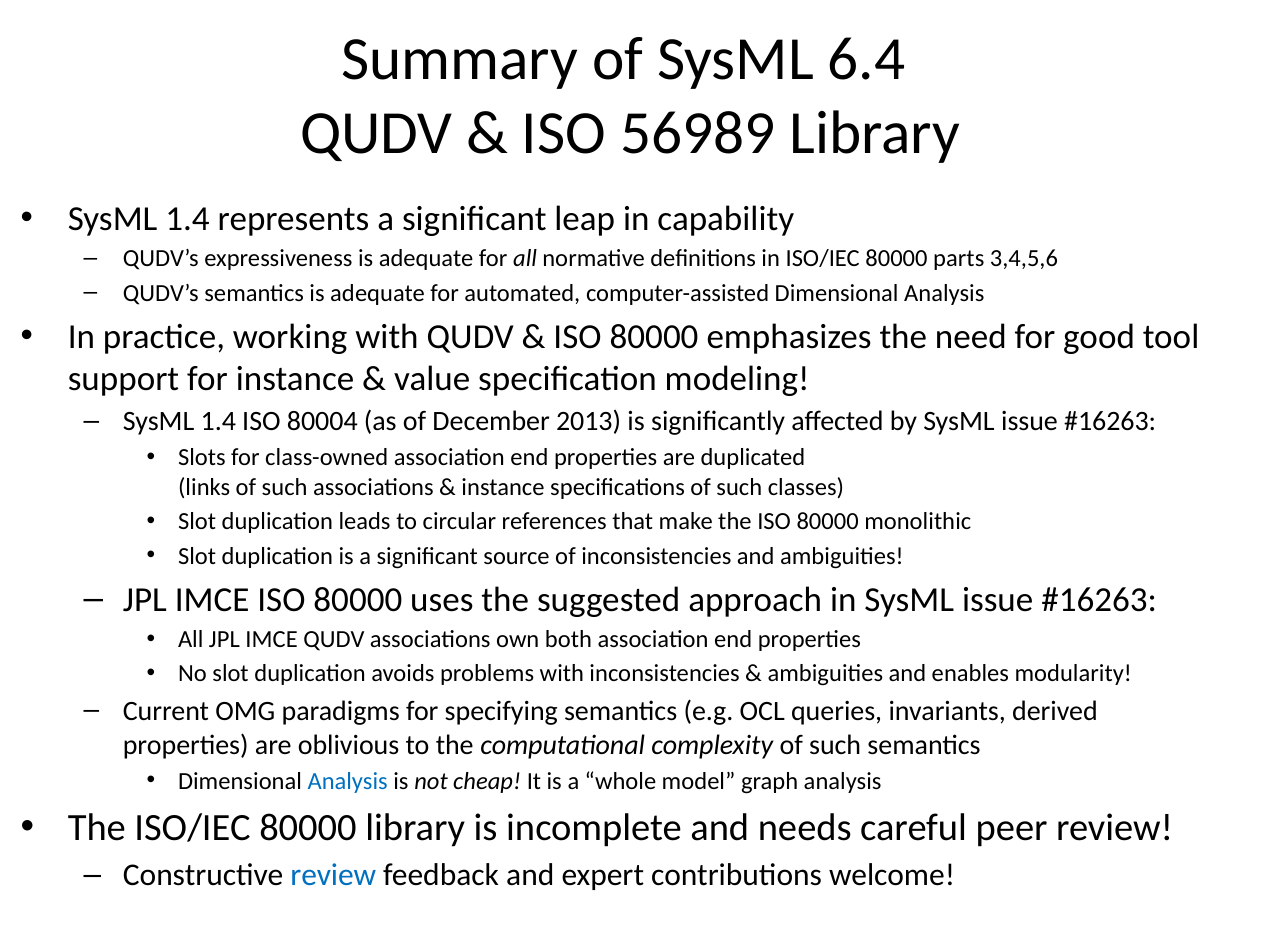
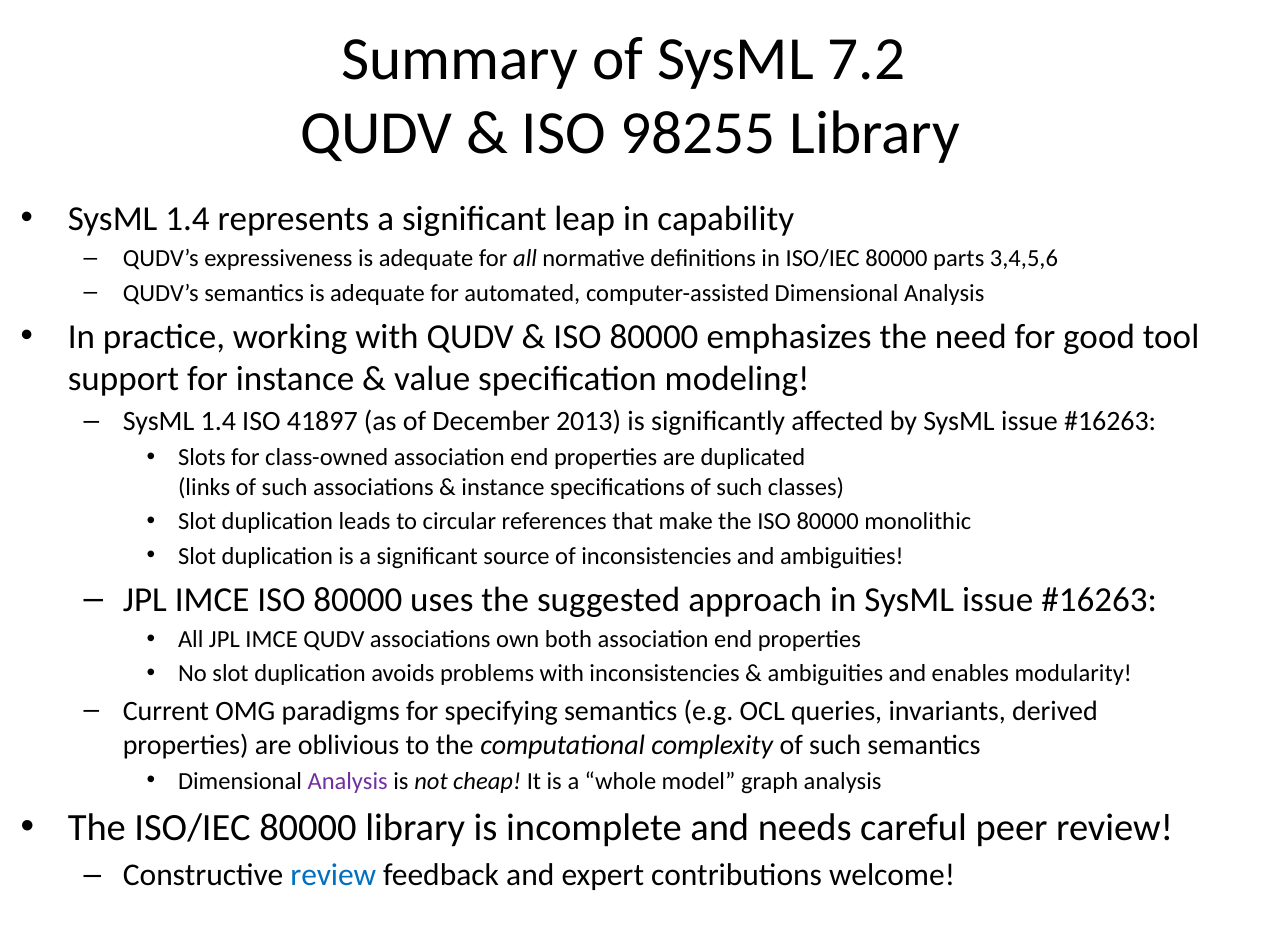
6.4: 6.4 -> 7.2 (867, 59)
56989: 56989 -> 98255 (698, 133)
80004: 80004 -> 41897 (322, 422)
Analysis colour: blue -> purple (348, 781)
